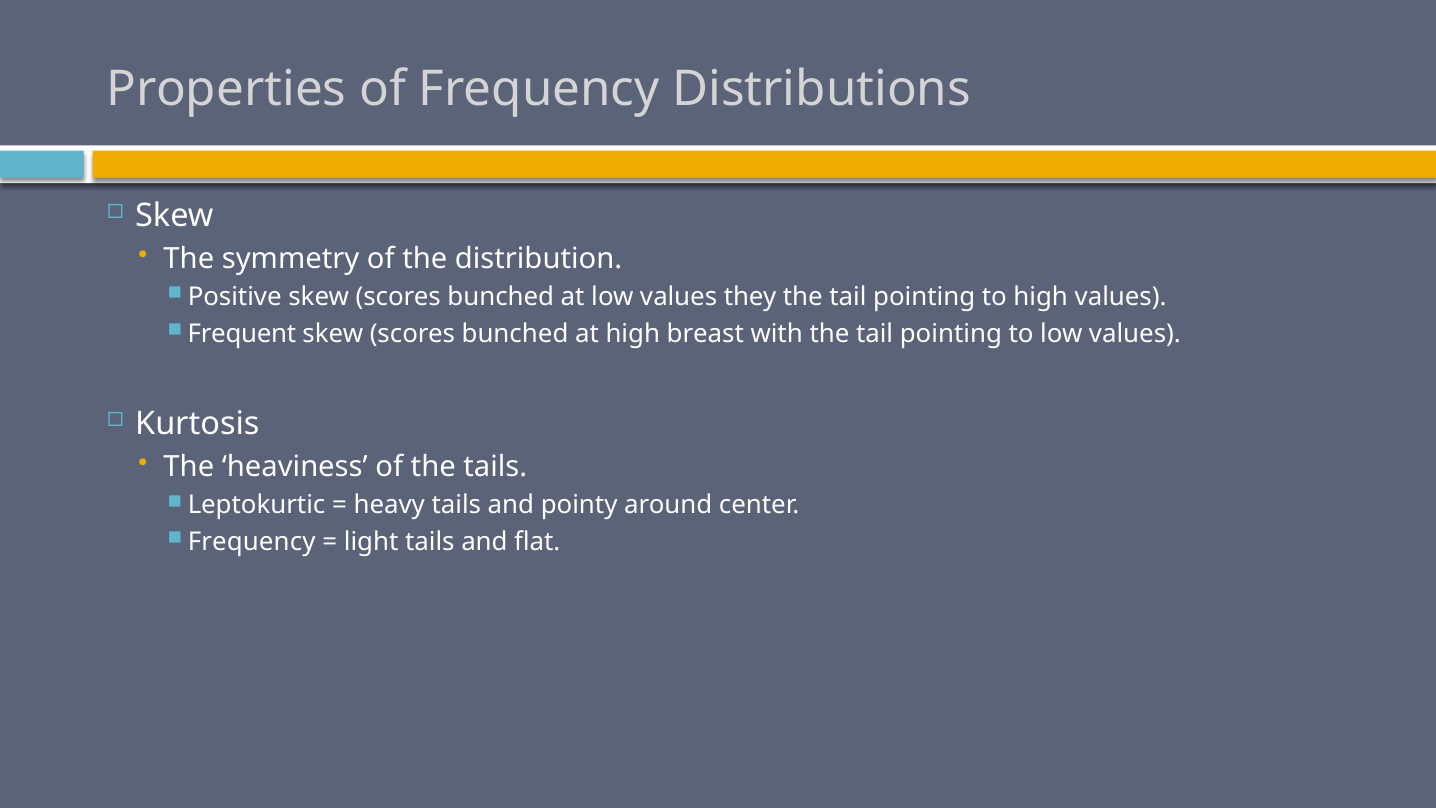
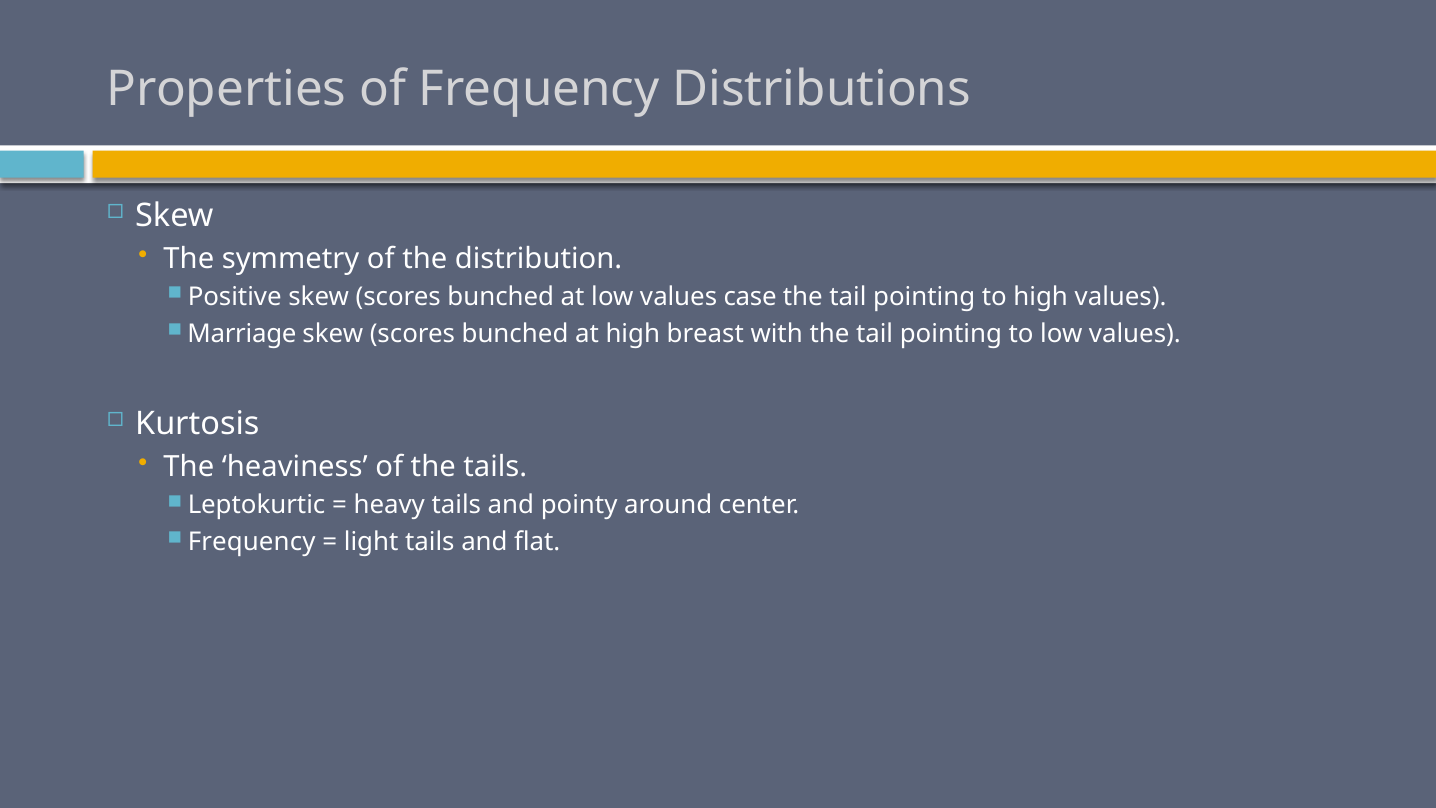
they: they -> case (750, 297)
Frequent: Frequent -> Marriage (242, 334)
